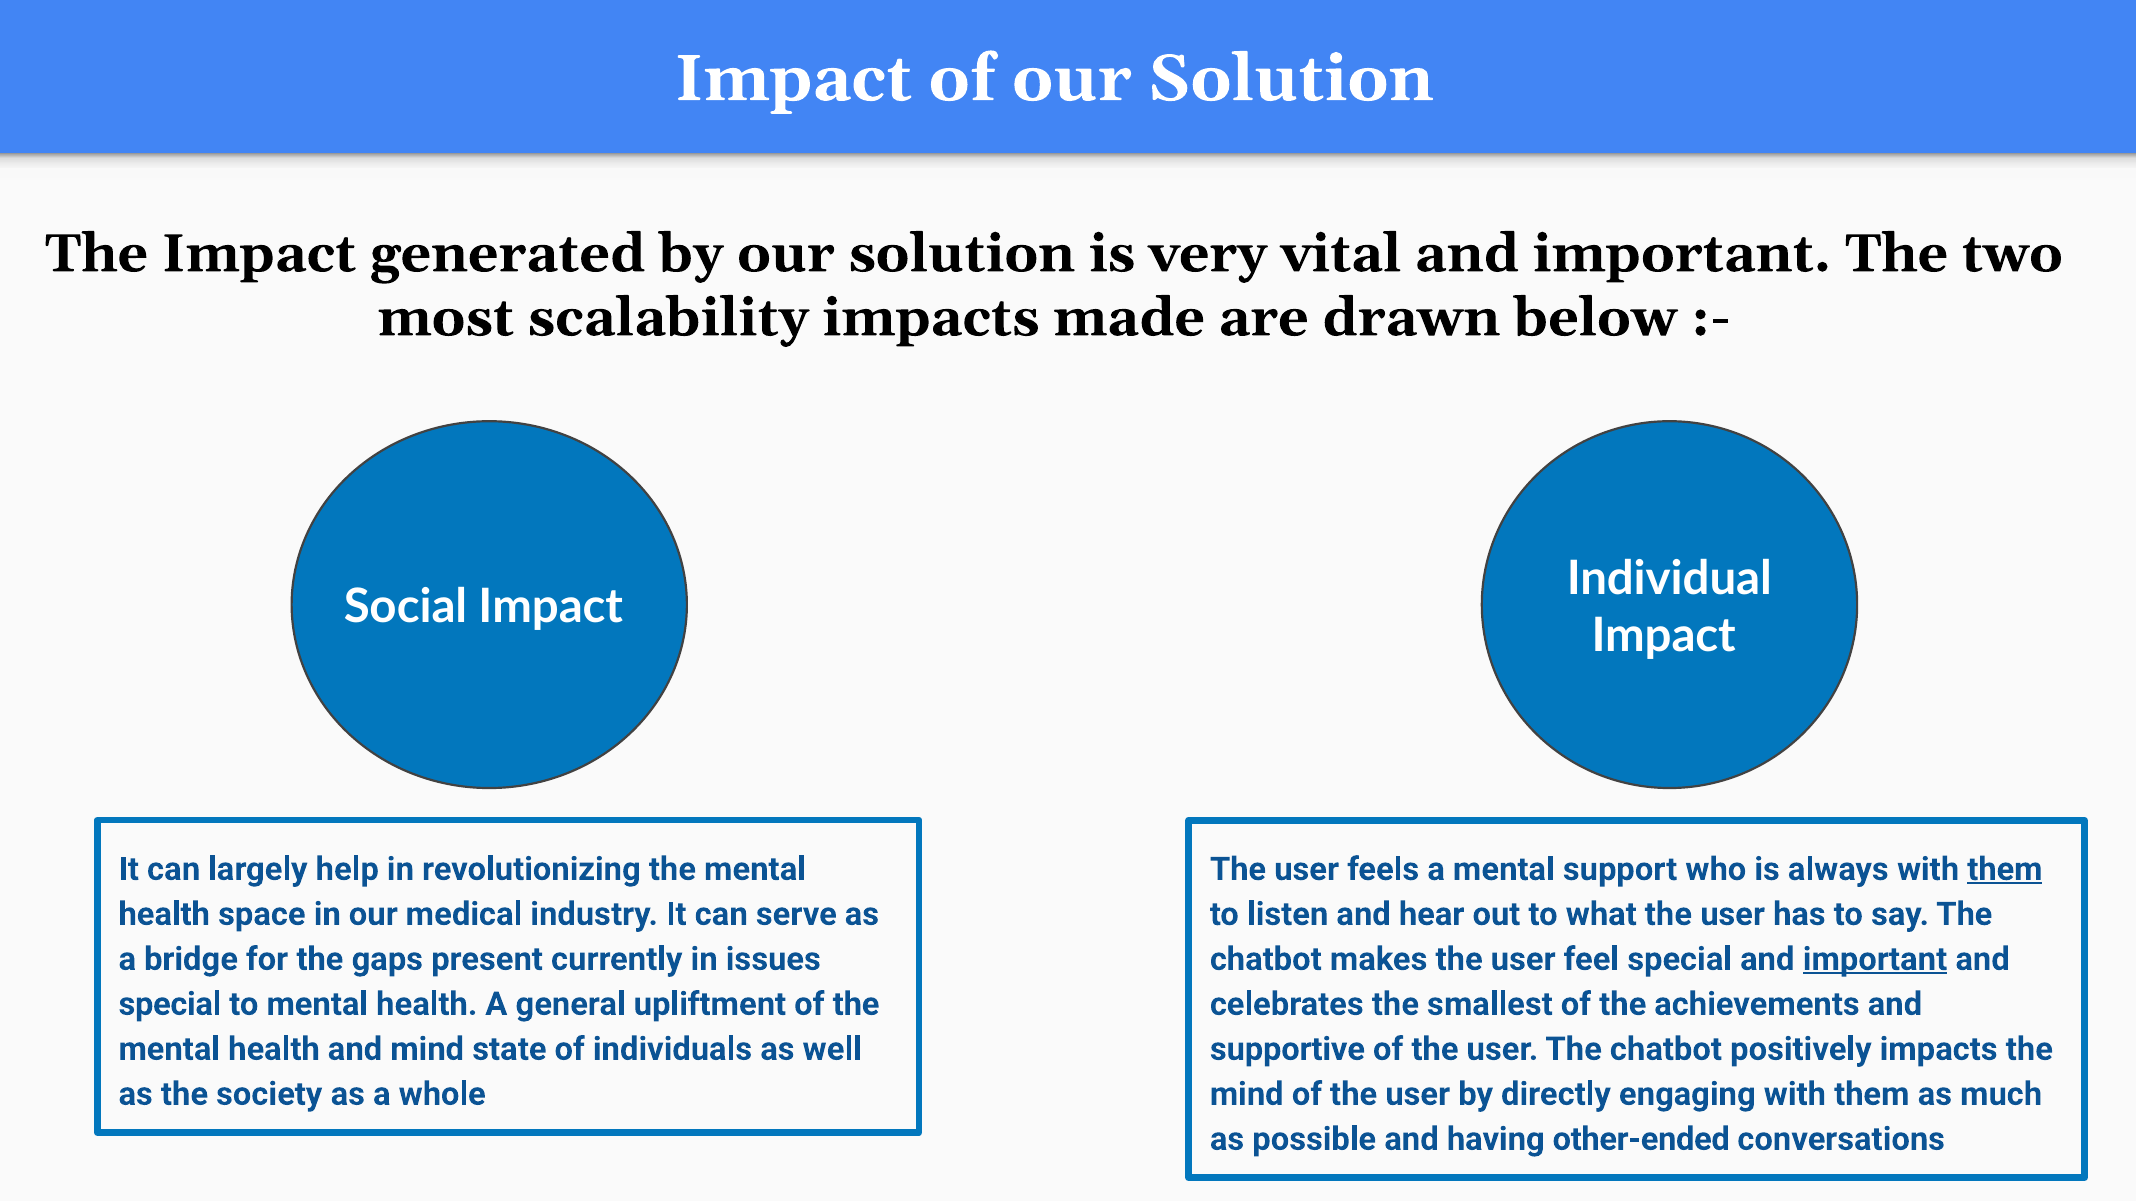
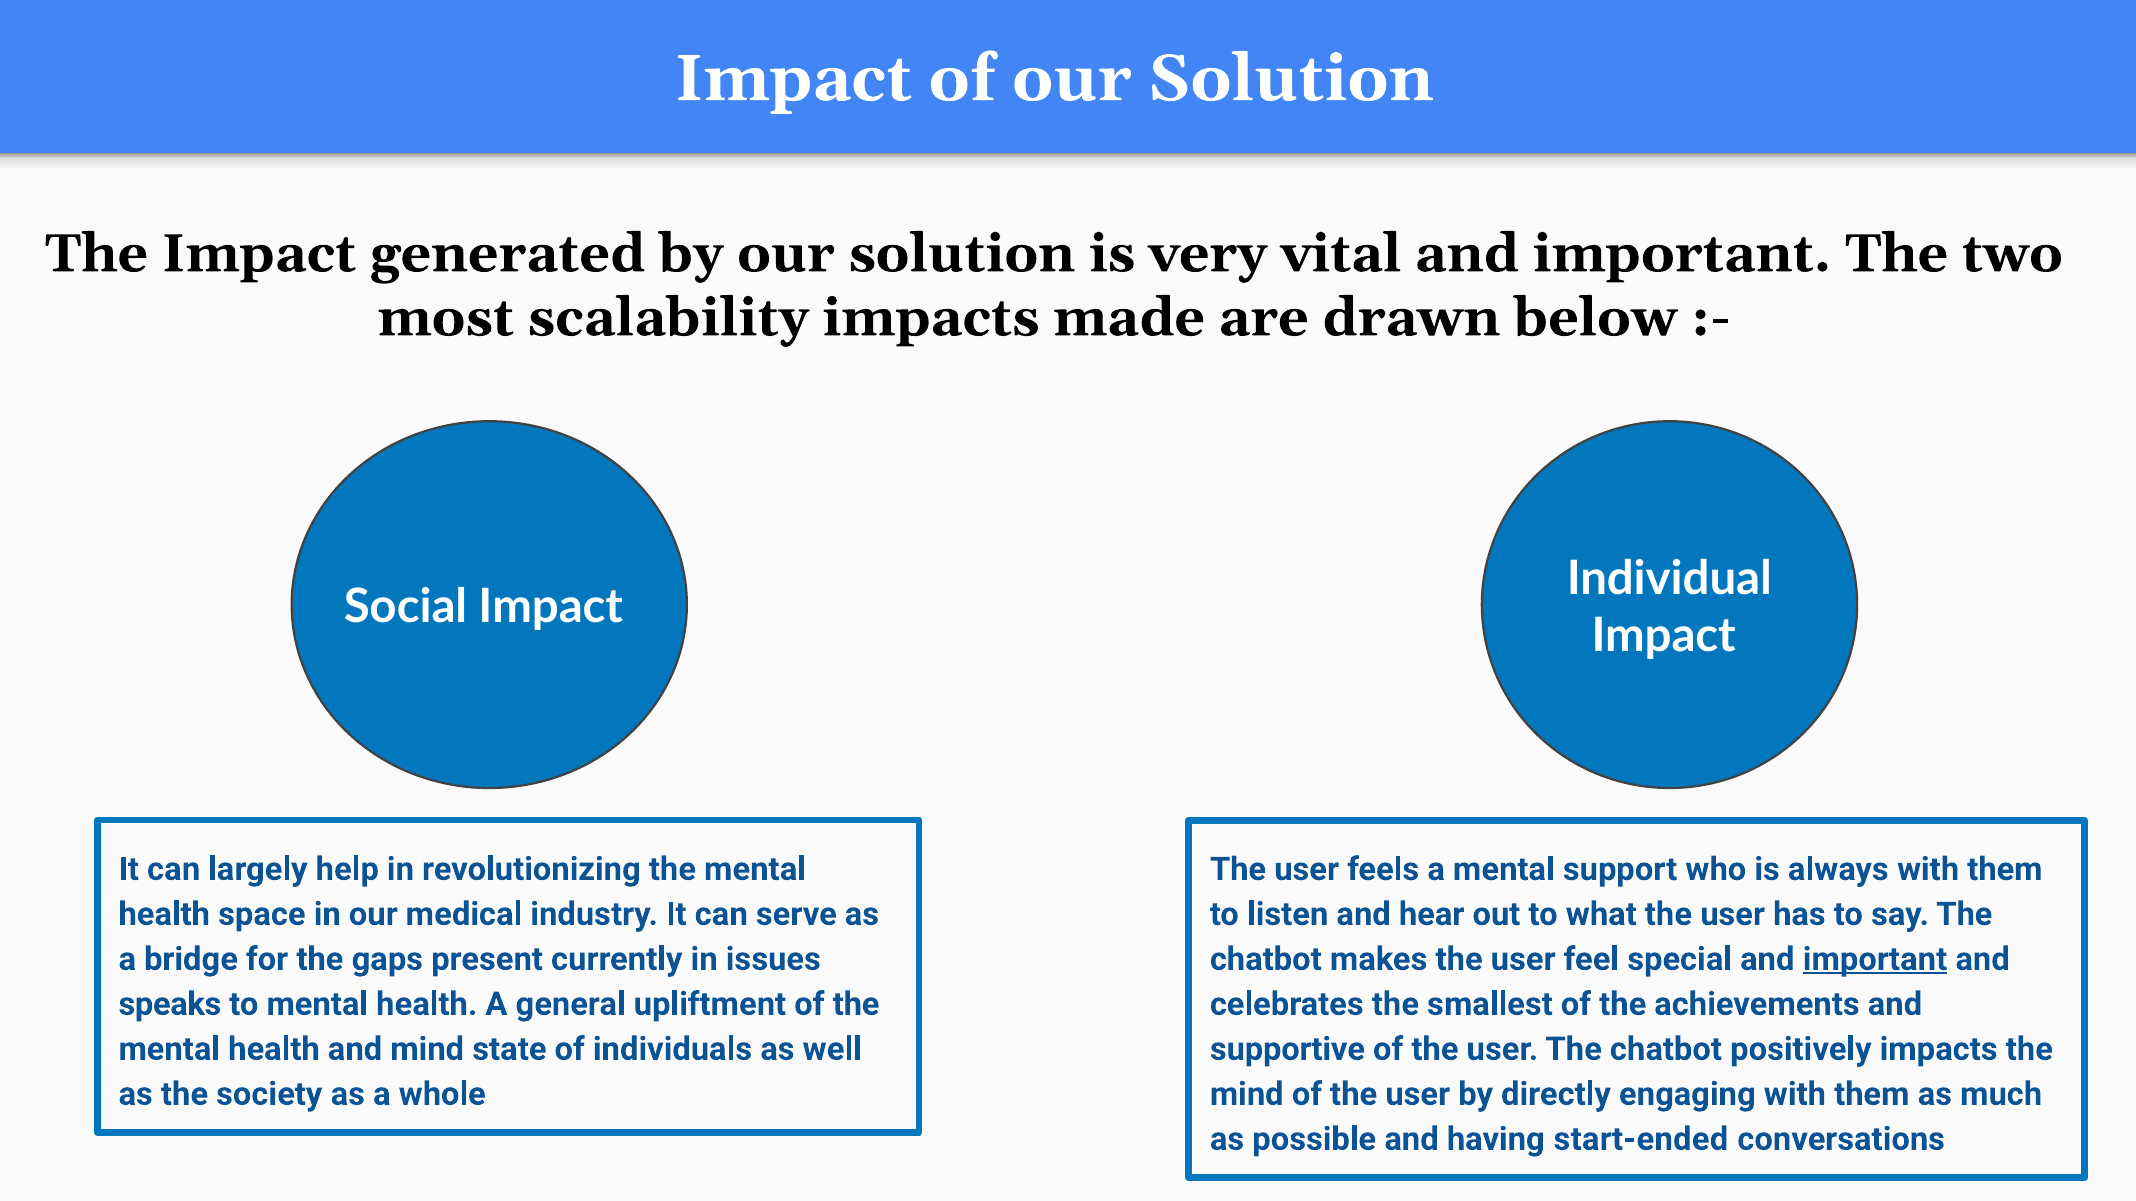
them underline: present -> none (2005, 870)
special: special -> speaks (170, 1005)
other-ended: other-ended -> start-ended (1641, 1140)
